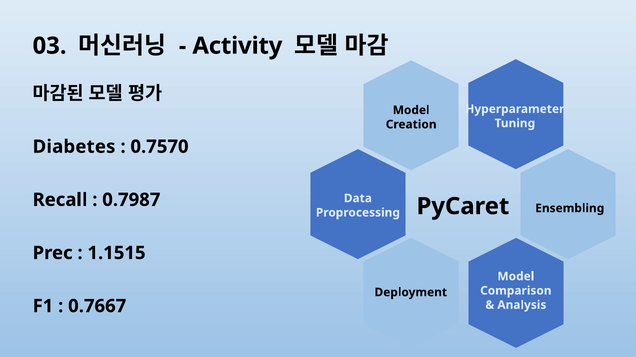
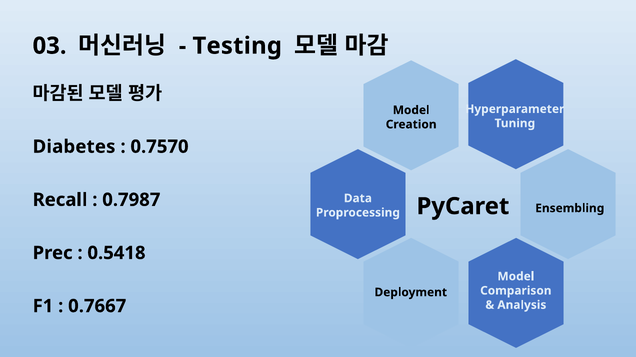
Activity: Activity -> Testing (237, 46)
1.1515: 1.1515 -> 0.5418 (116, 253)
